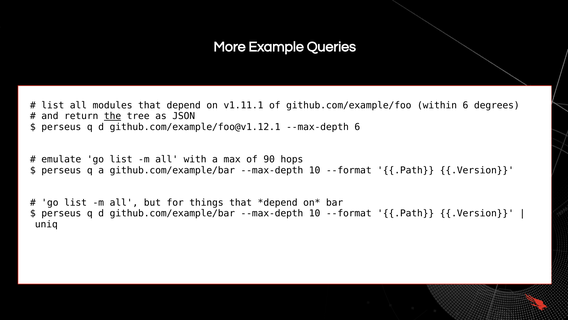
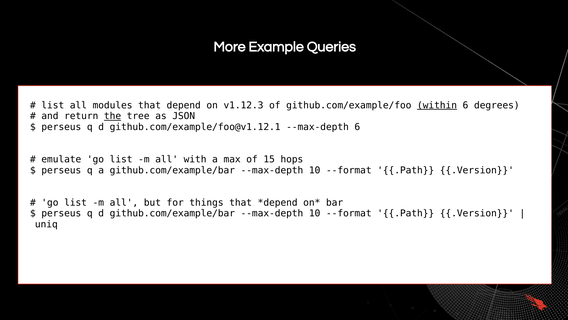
v1.11.1: v1.11.1 -> v1.12.3 (243, 105)
within underline: none -> present (437, 105)
90: 90 -> 15 (269, 159)
